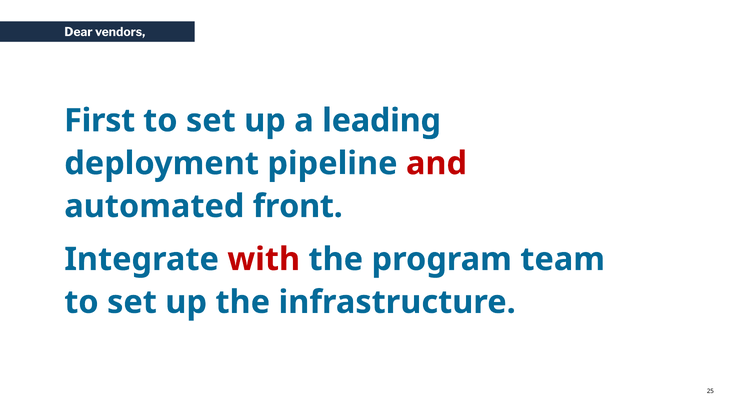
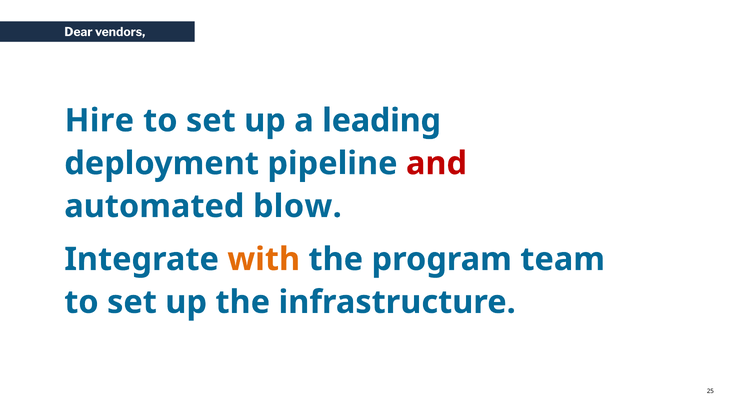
First: First -> Hire (99, 121)
front: front -> blow (297, 206)
with colour: red -> orange (264, 259)
